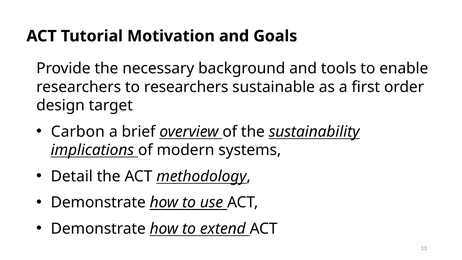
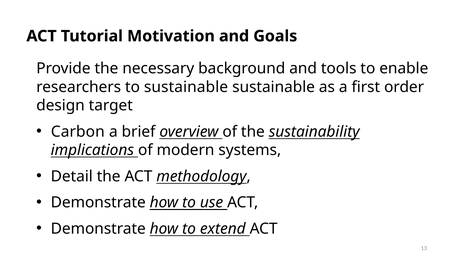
to researchers: researchers -> sustainable (186, 87)
